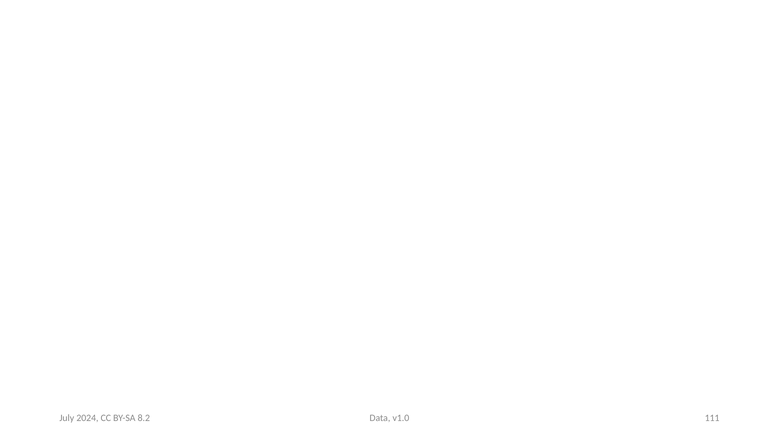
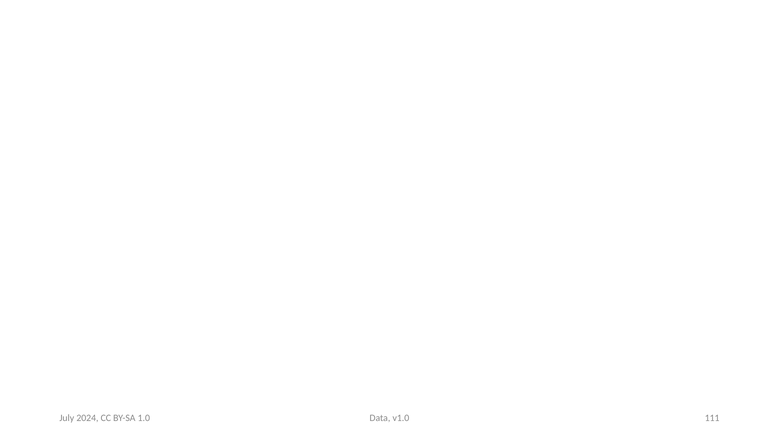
8.2: 8.2 -> 1.0 (144, 418)
